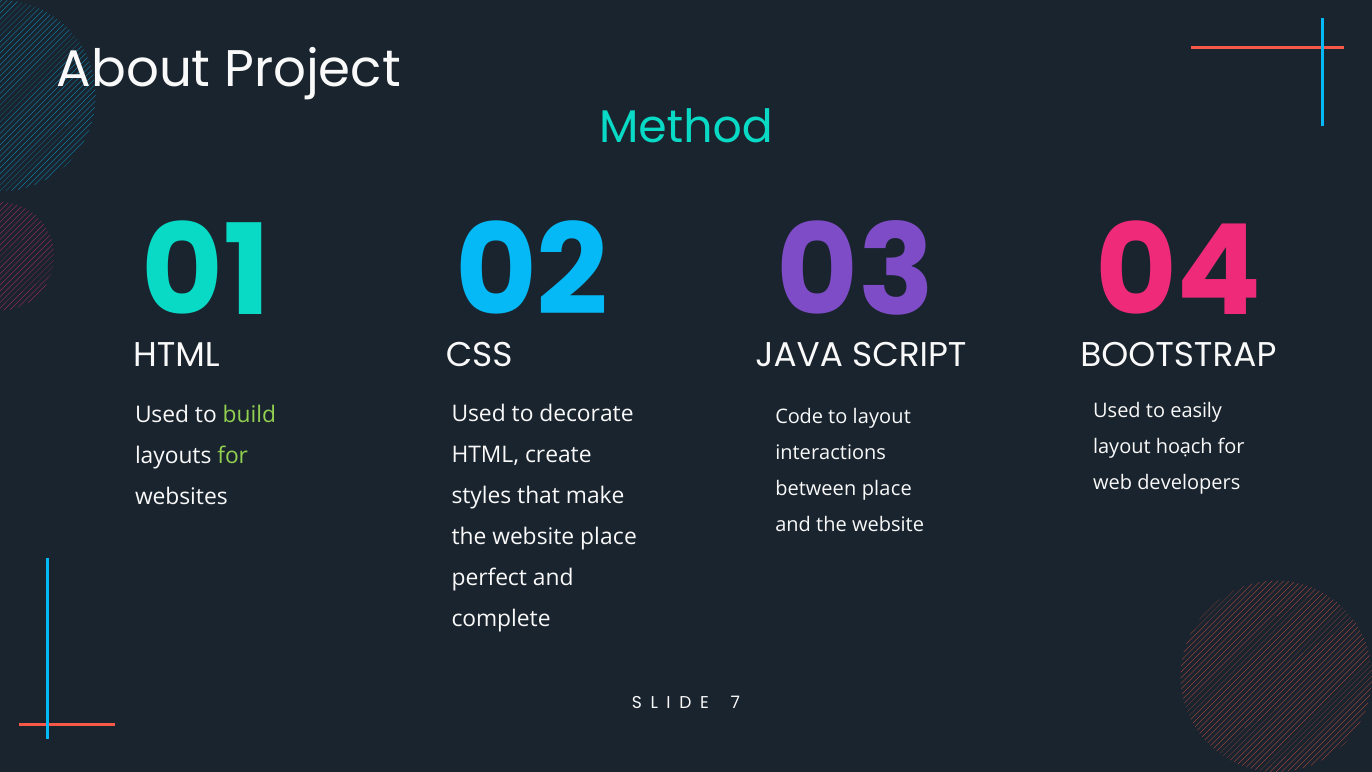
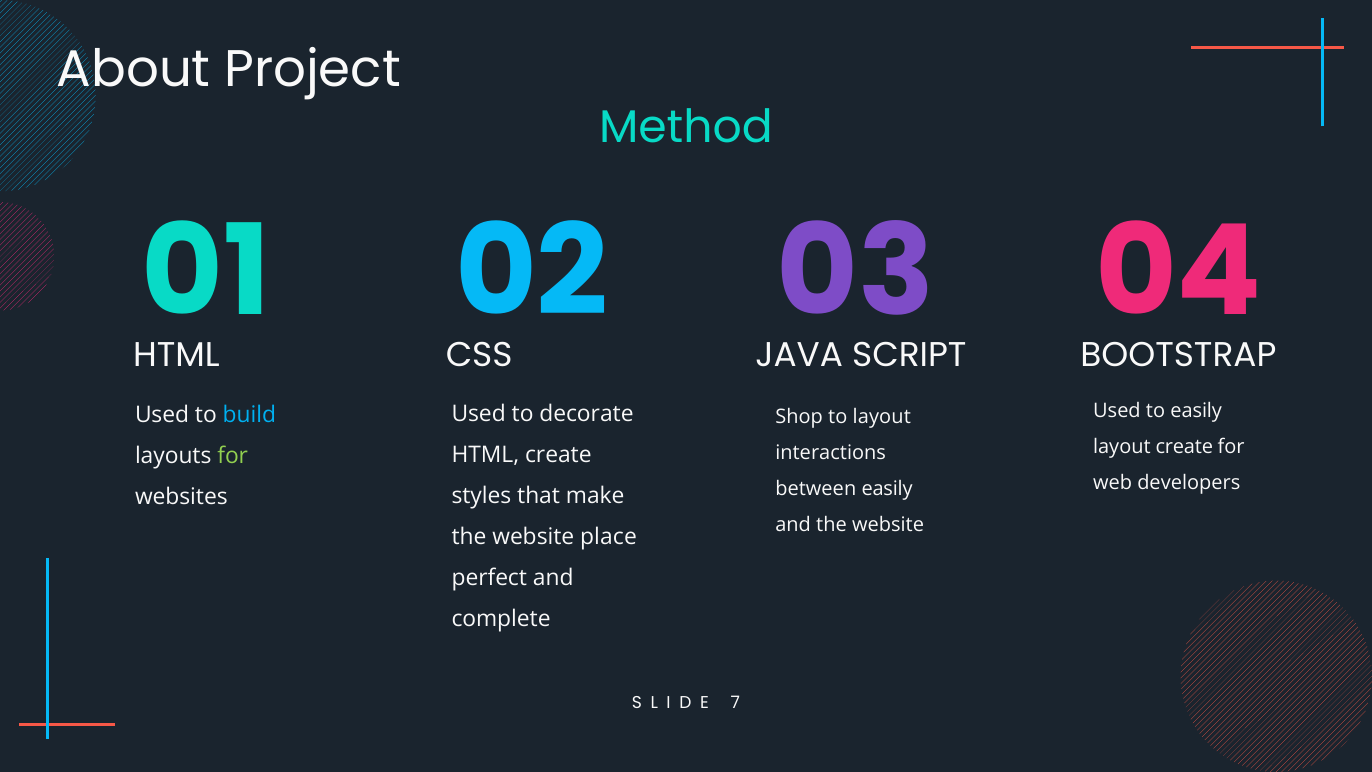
build colour: light green -> light blue (249, 414)
Code: Code -> Shop (799, 416)
layout hoạch: hoạch -> create (1184, 447)
between place: place -> easily (887, 488)
